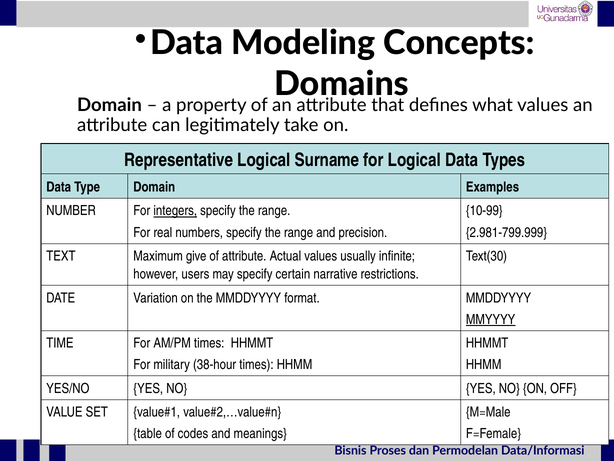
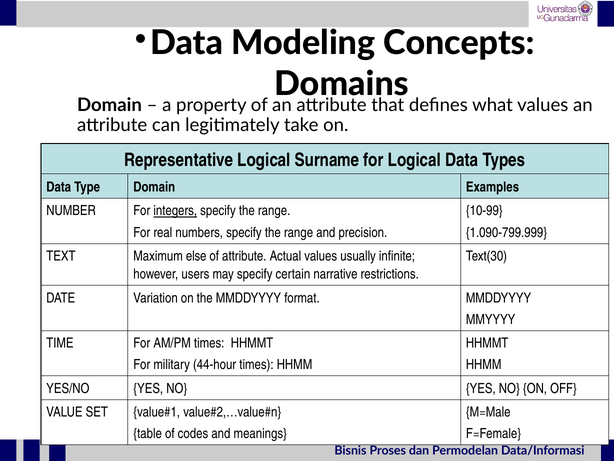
2.981-799.999: 2.981-799.999 -> 1.090-799.999 (507, 232)
give: give -> else (196, 256)
MMYYYY underline: present -> none (491, 319)
38-hour: 38-hour -> 44-hour (215, 365)
